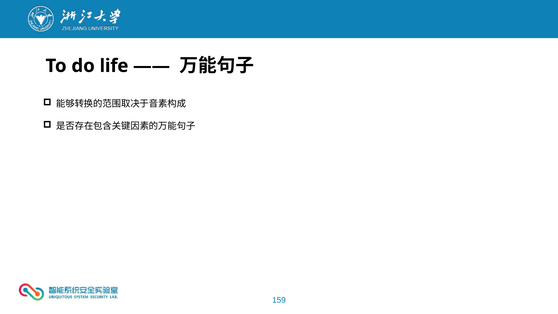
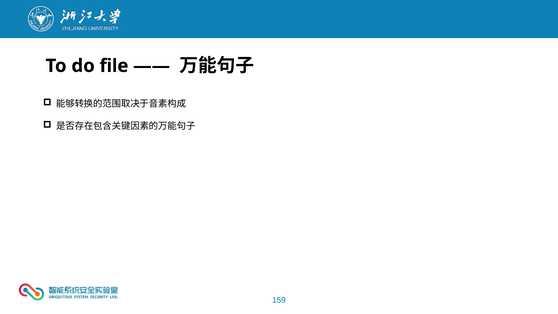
life: life -> file (114, 66)
